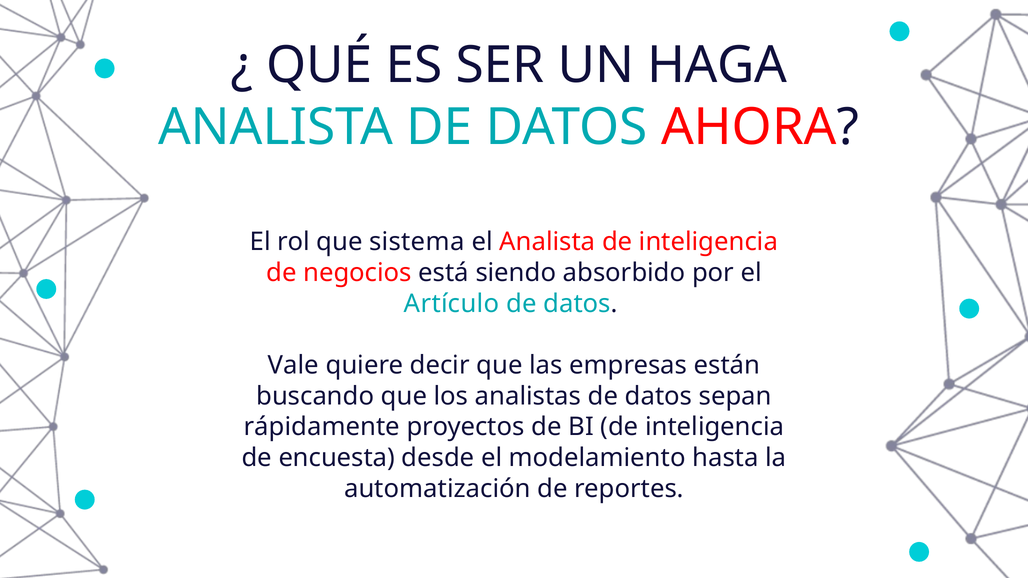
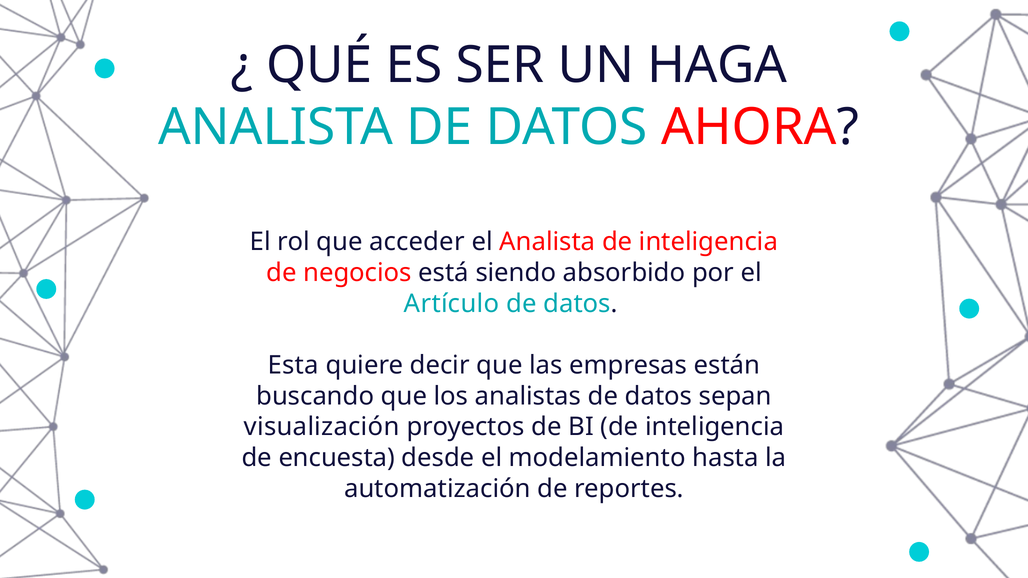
sistema: sistema -> acceder (417, 242)
Vale: Vale -> Esta (293, 365)
rápidamente: rápidamente -> visualización (322, 427)
